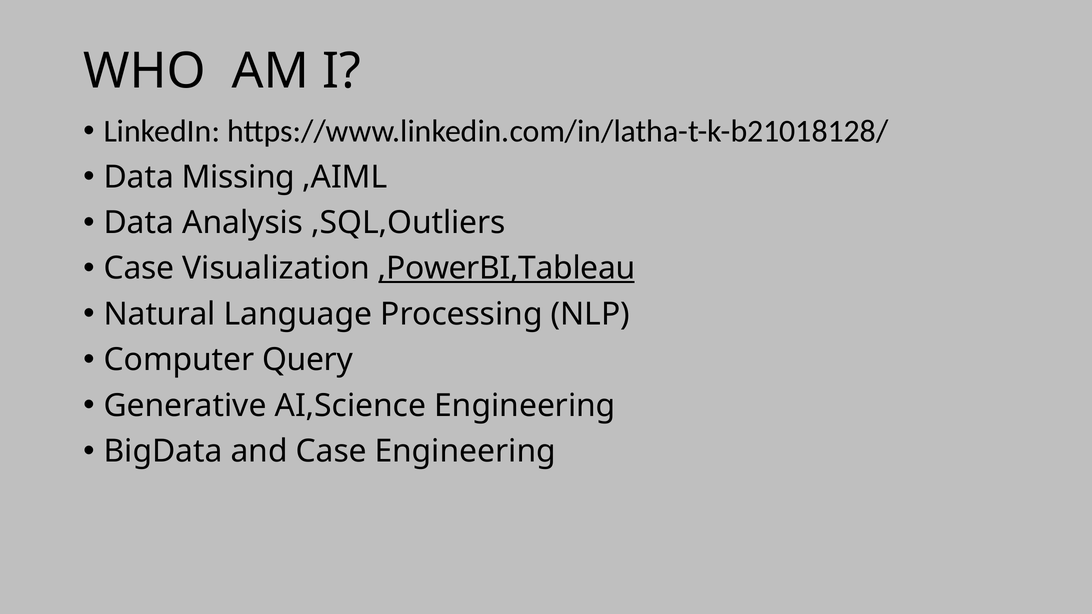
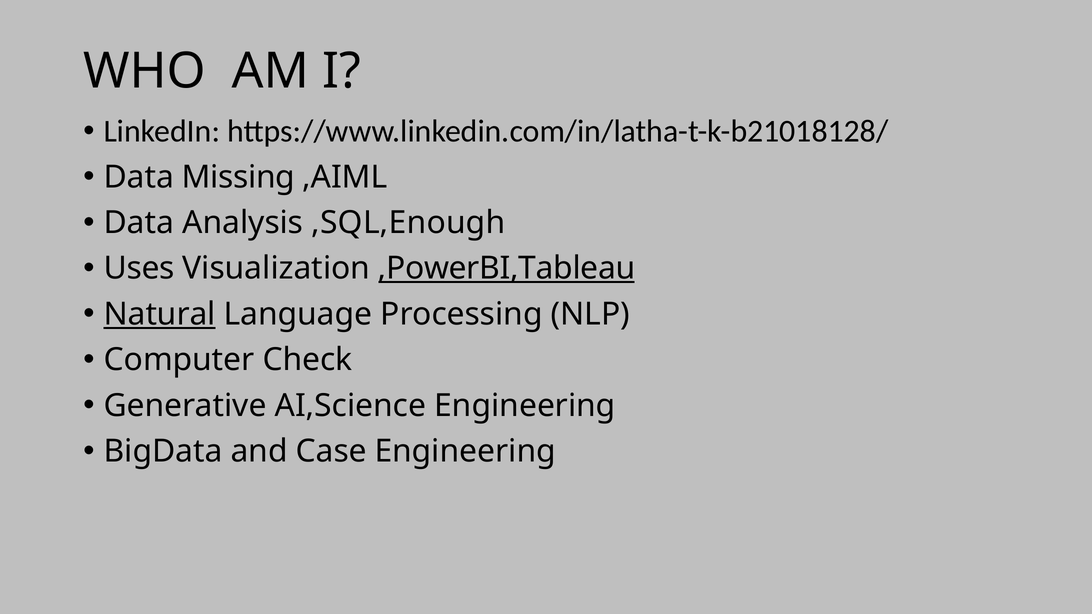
,SQL,Outliers: ,SQL,Outliers -> ,SQL,Enough (408, 223)
Case: Case -> Uses (139, 269)
Natural underline: none -> present (160, 314)
Query: Query -> Check (308, 360)
